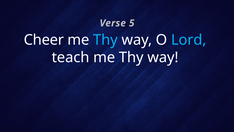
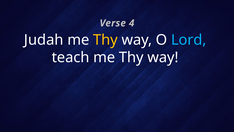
5: 5 -> 4 (132, 23)
Cheer: Cheer -> Judah (44, 40)
Thy colour: light blue -> yellow (105, 40)
